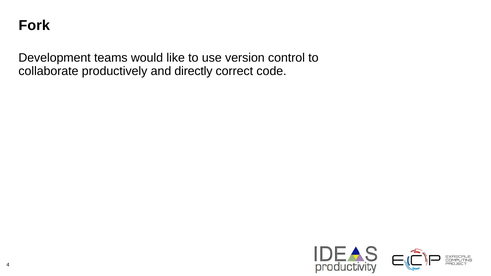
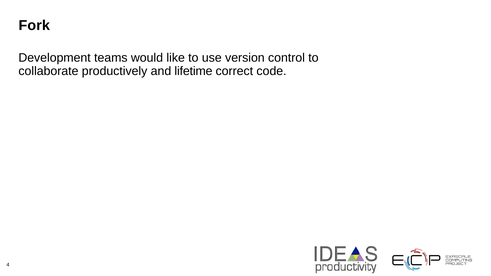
directly: directly -> lifetime (193, 71)
